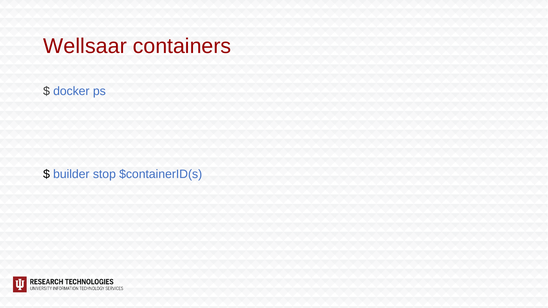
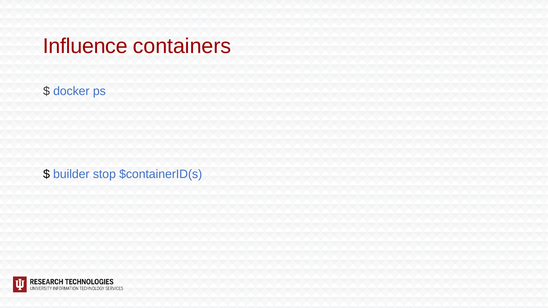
Wellsaar: Wellsaar -> Influence (85, 46)
